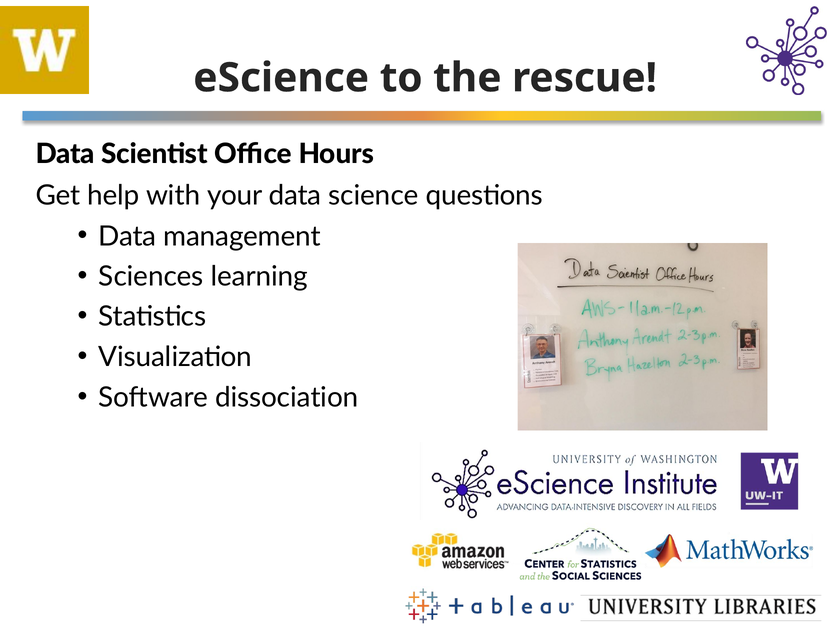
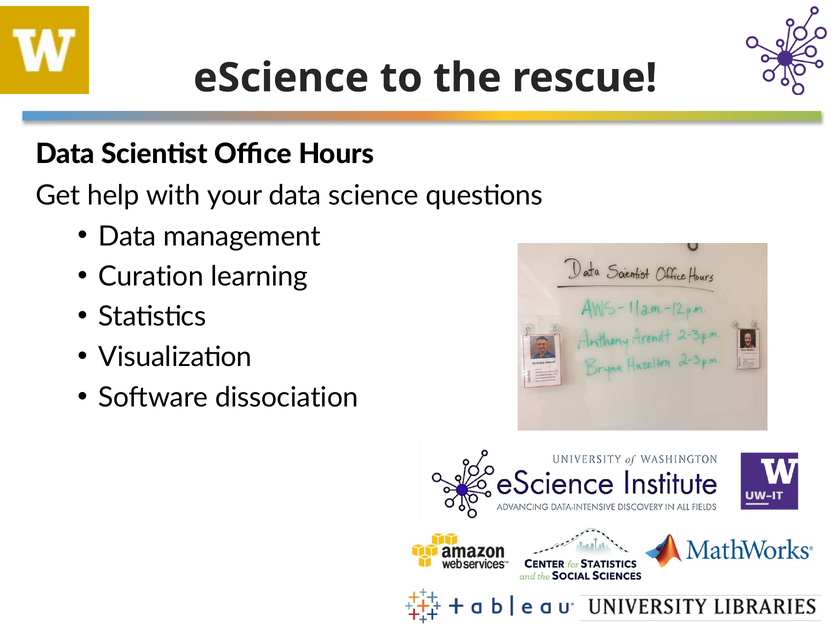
Sciences: Sciences -> Curation (151, 277)
